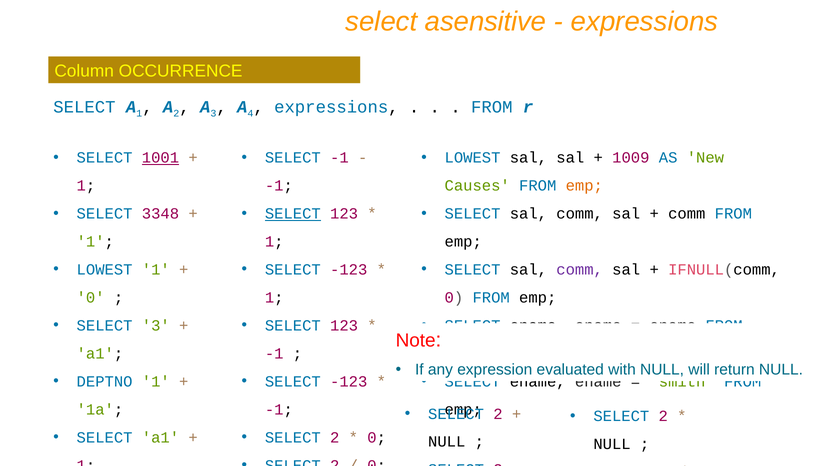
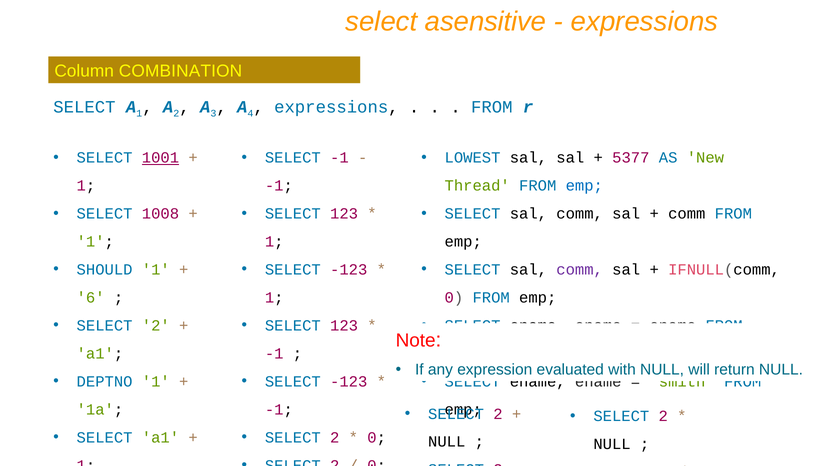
OCCURRENCE: OCCURRENCE -> COMBINATION (181, 71)
1009: 1009 -> 5377 (631, 158)
Causes: Causes -> Thread (477, 186)
emp colour: orange -> blue (584, 186)
3348: 3348 -> 1008 (160, 214)
SELECT underline: present -> none (293, 214)
LOWEST: LOWEST -> SHOULD (105, 270)
0: 0 -> 6 (91, 297)
3: 3 -> 2 (156, 325)
